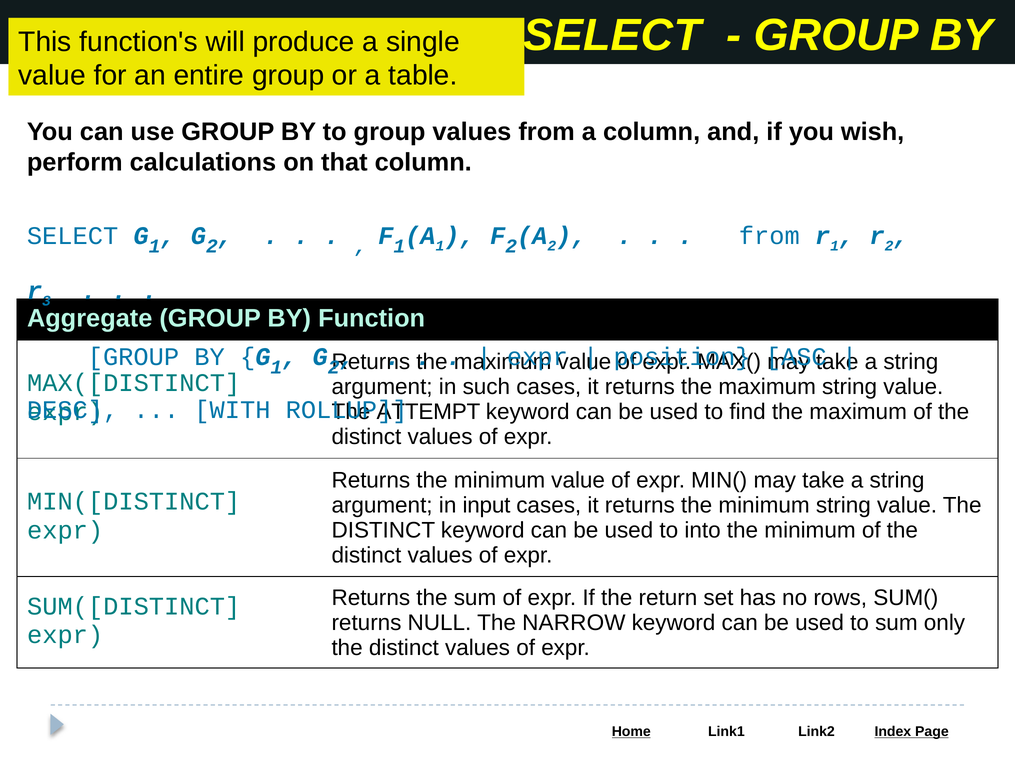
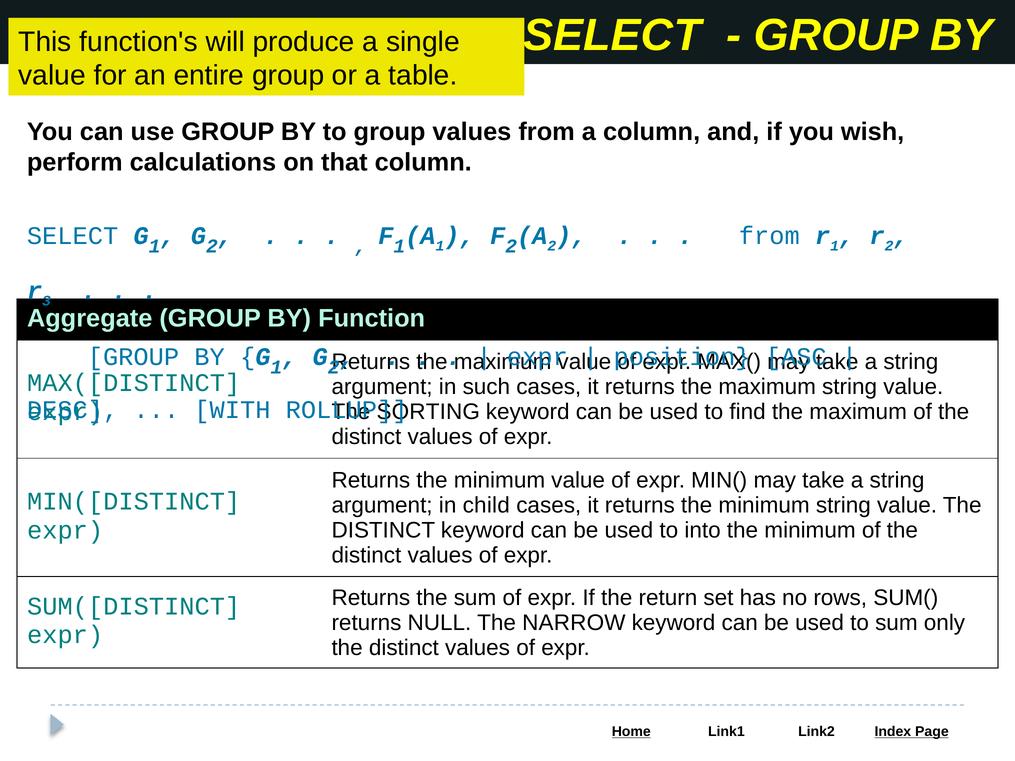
ATTEMPT: ATTEMPT -> SORTING (428, 412)
input: input -> child (486, 505)
